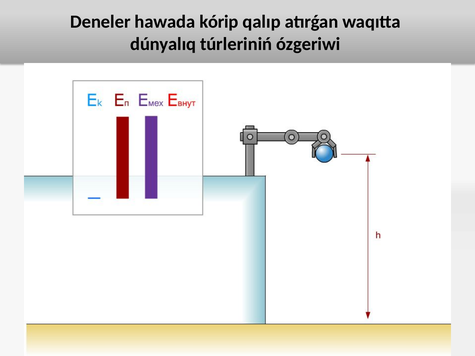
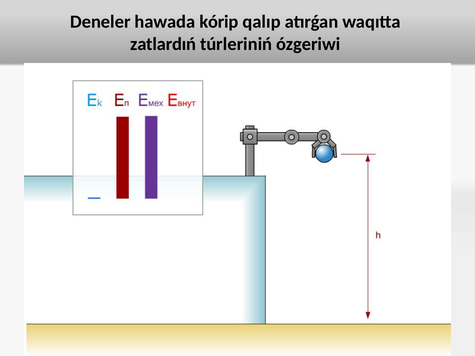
dúnyalıq: dúnyalıq -> zatlardıń (163, 44)
